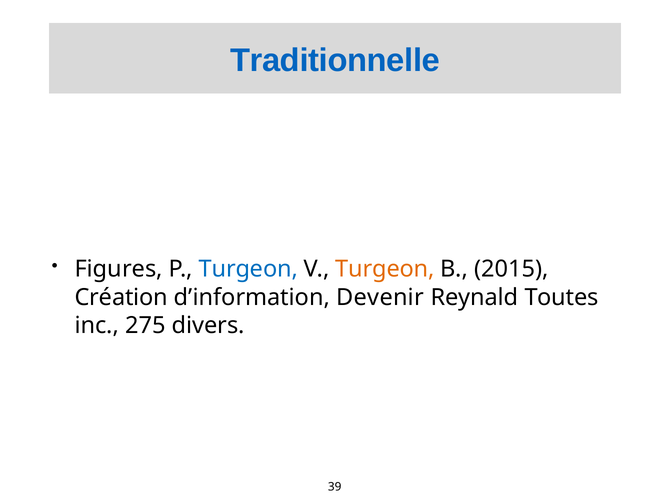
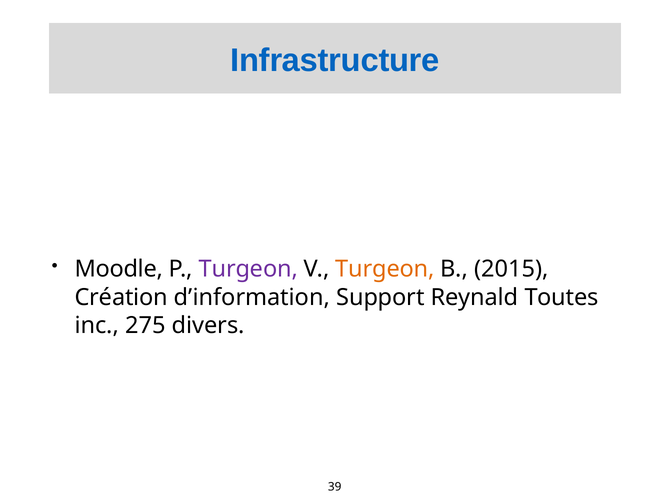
Traditionnelle: Traditionnelle -> Infrastructure (335, 60)
Figures: Figures -> Moodle (119, 269)
Turgeon colour: blue -> purple (248, 269)
Devenir: Devenir -> Support (380, 298)
